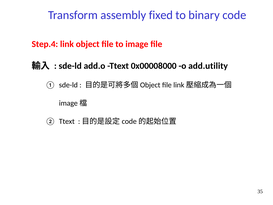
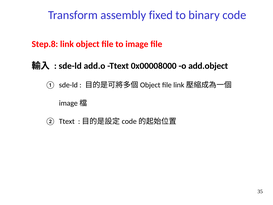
Step.4: Step.4 -> Step.8 (45, 44)
add.utility: add.utility -> add.object (208, 66)
